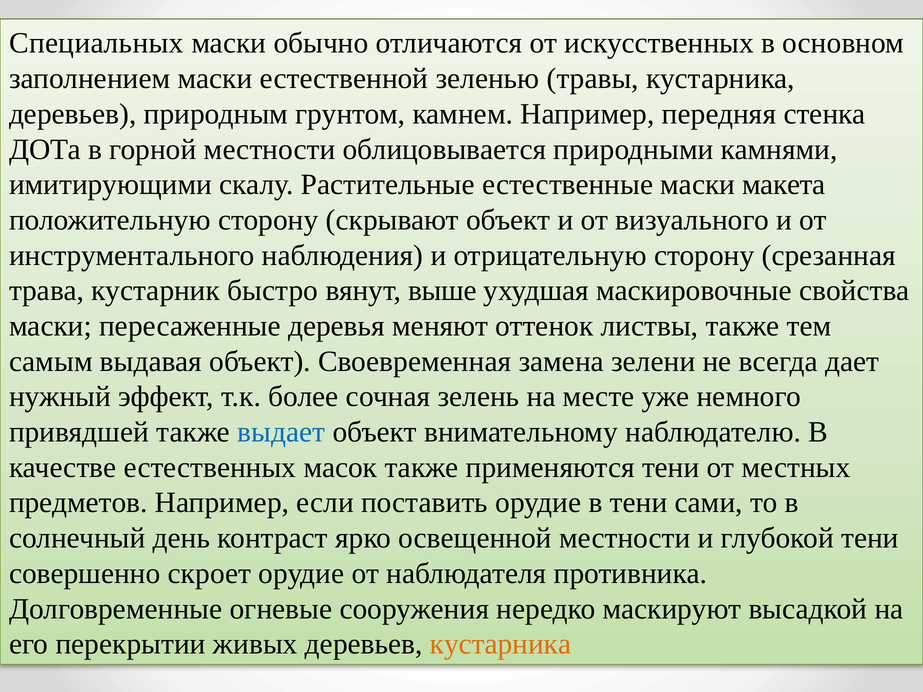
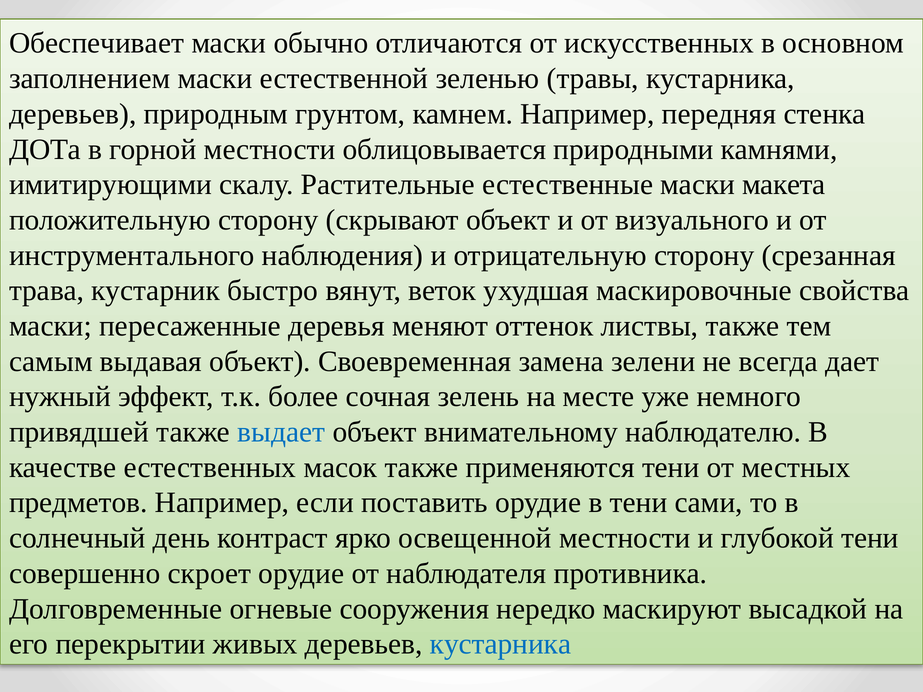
Специальных: Специальных -> Обеспечивает (97, 43)
выше: выше -> веток (442, 291)
кустарника colour: orange -> blue (501, 644)
